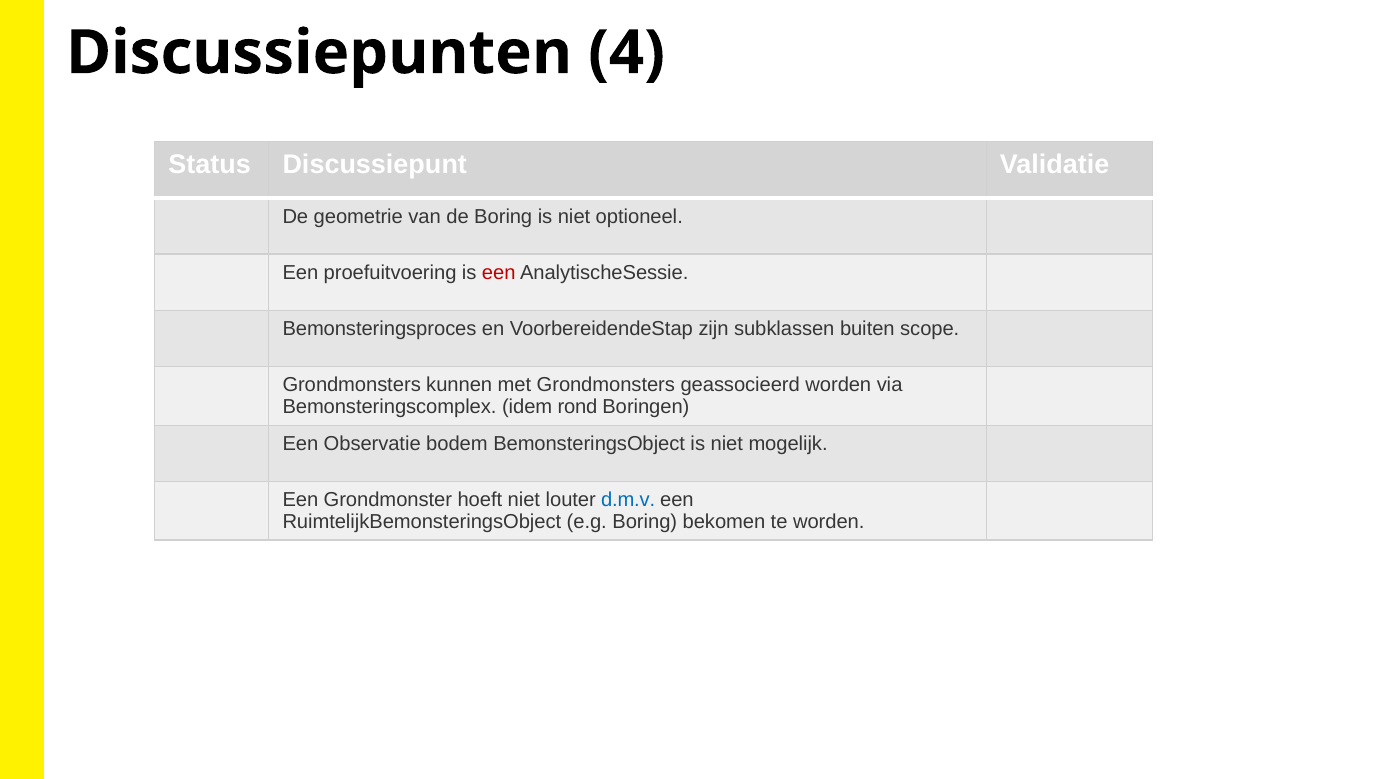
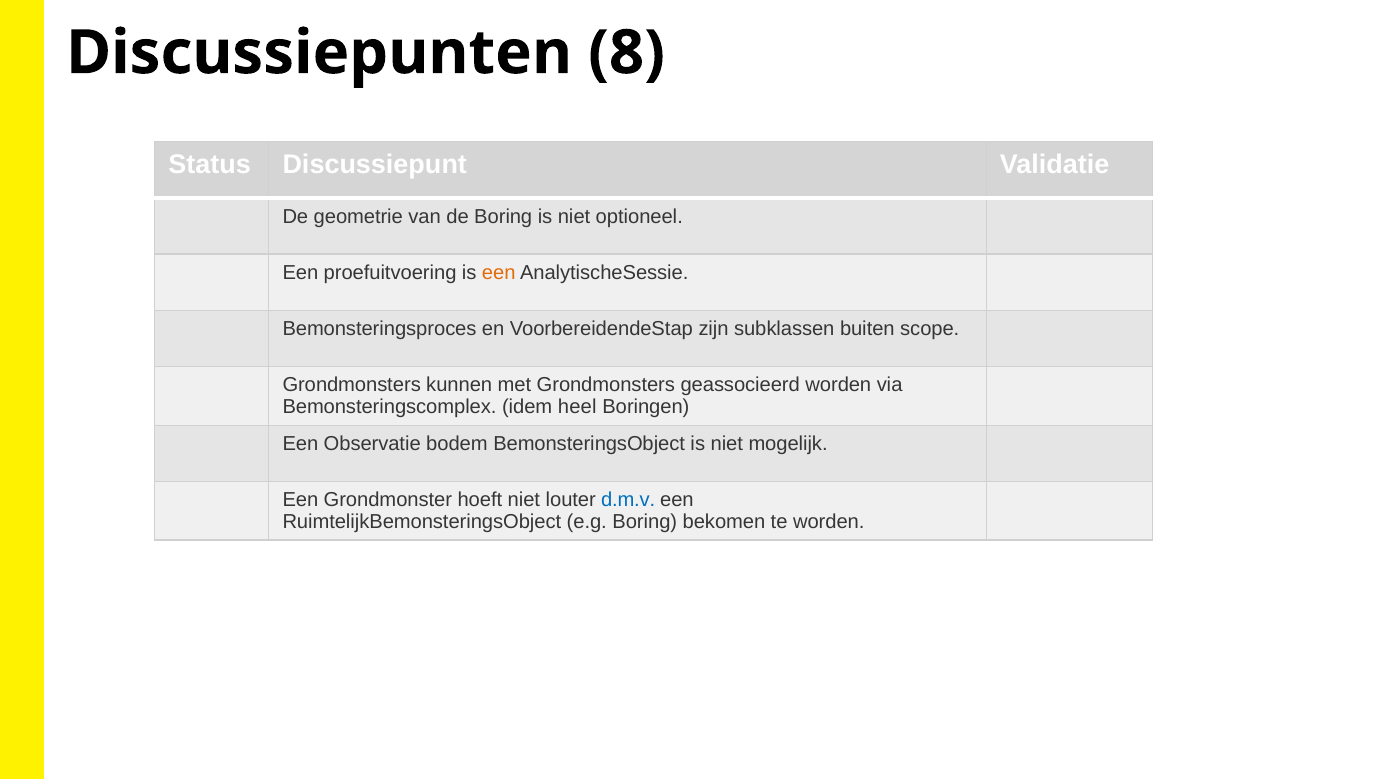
4: 4 -> 8 (627, 53)
een colour: red -> orange (499, 273)
rond: rond -> heel (577, 408)
